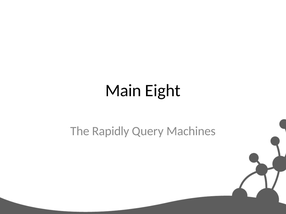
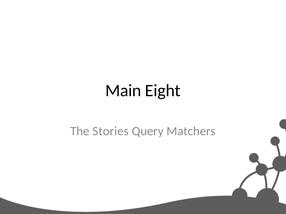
Rapidly: Rapidly -> Stories (111, 131)
Machines: Machines -> Matchers (191, 131)
